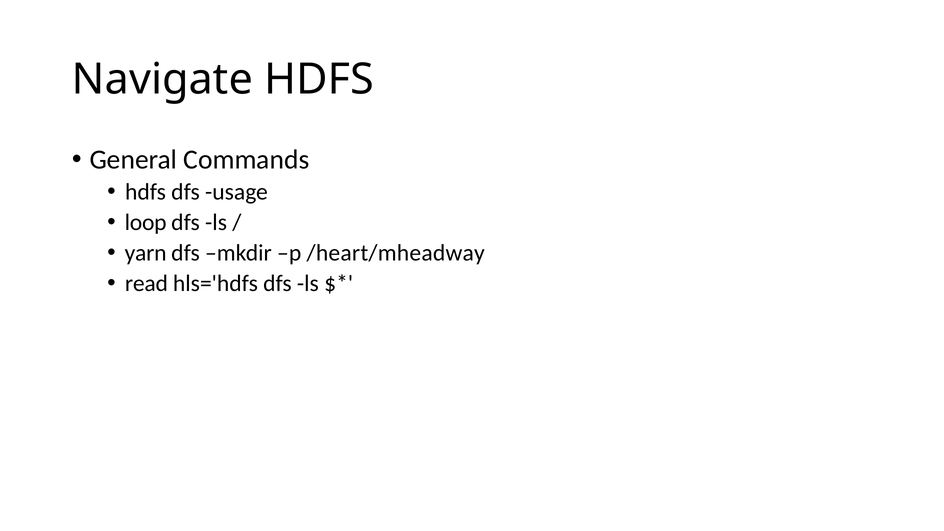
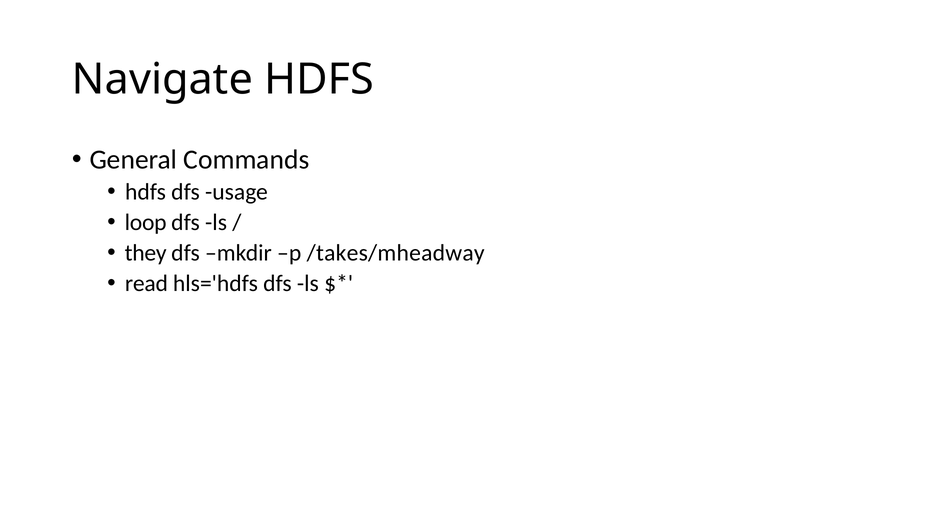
yarn: yarn -> they (146, 253)
/heart/mheadway: /heart/mheadway -> /takes/mheadway (396, 253)
